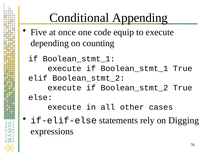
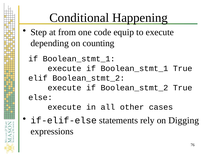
Appending: Appending -> Happening (140, 18)
Five: Five -> Step (39, 32)
once: once -> from (67, 32)
